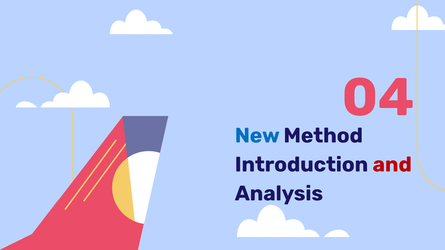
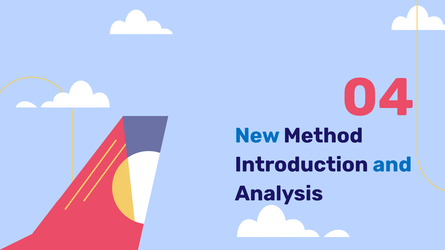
and colour: red -> blue (392, 165)
